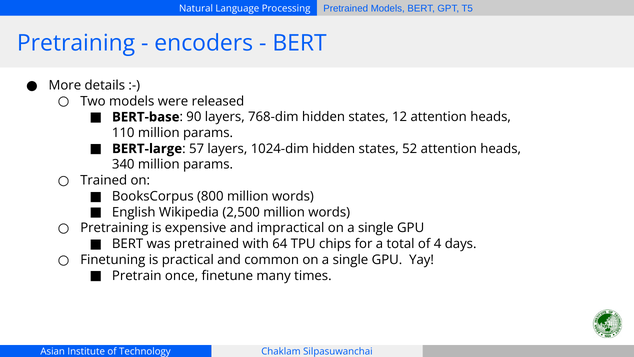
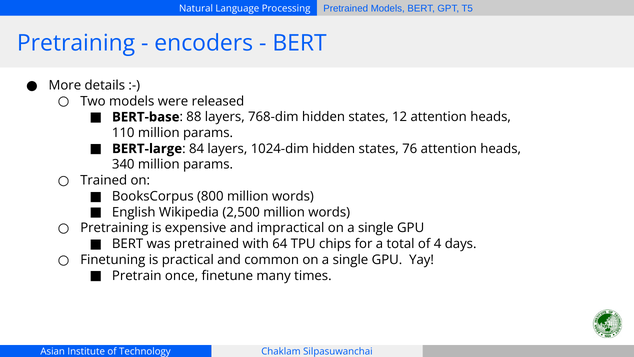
90: 90 -> 88 (194, 117)
57: 57 -> 84 (197, 149)
52: 52 -> 76 (410, 149)
